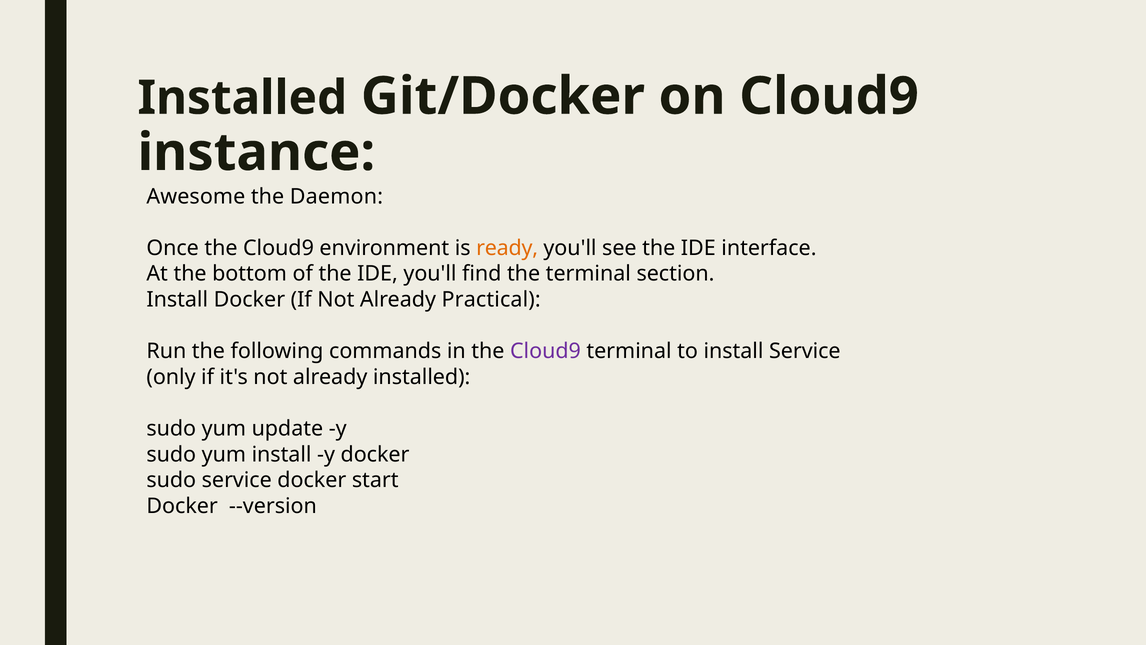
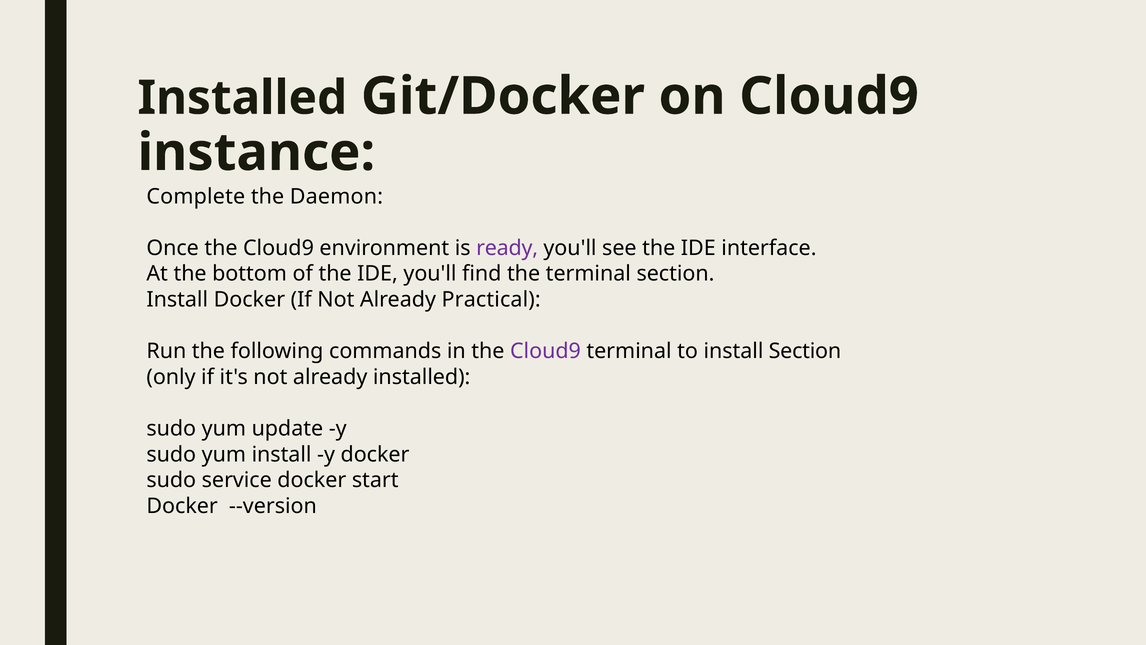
Awesome: Awesome -> Complete (196, 196)
ready colour: orange -> purple (507, 248)
install Service: Service -> Section (805, 351)
